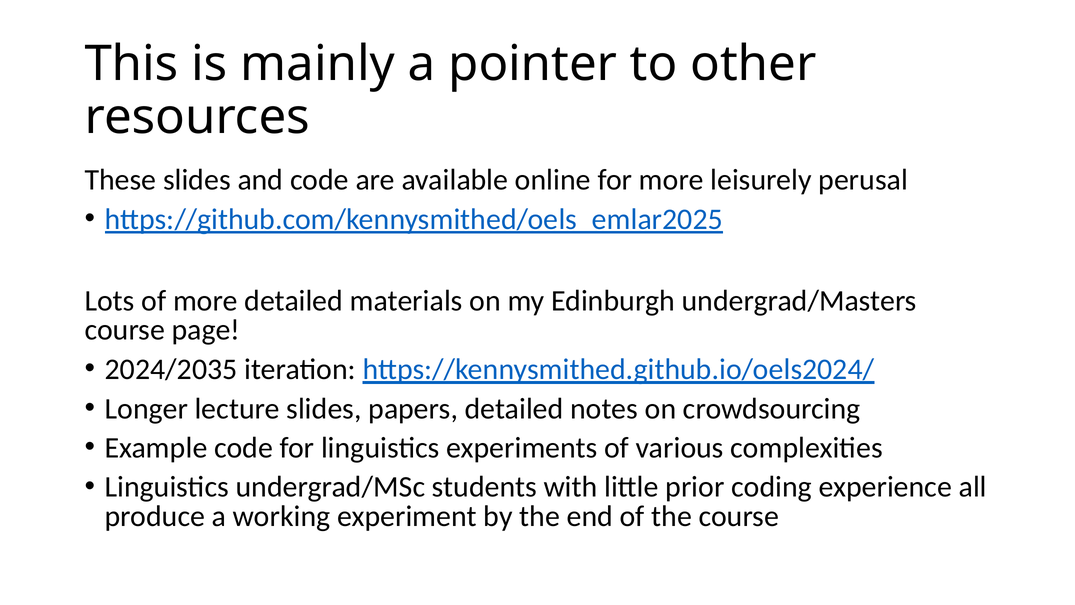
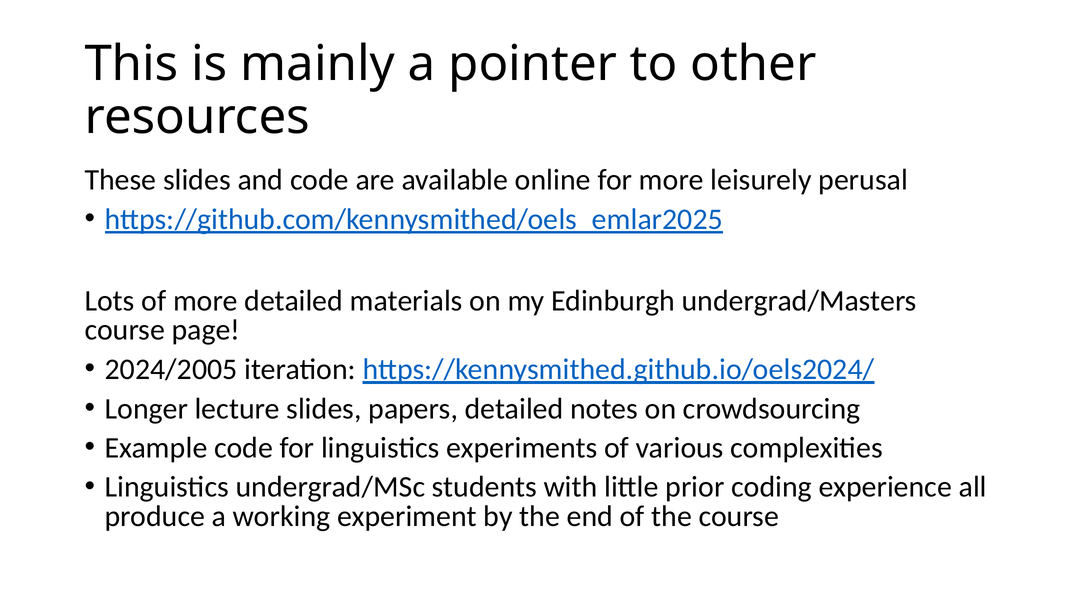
2024/2035: 2024/2035 -> 2024/2005 (171, 369)
